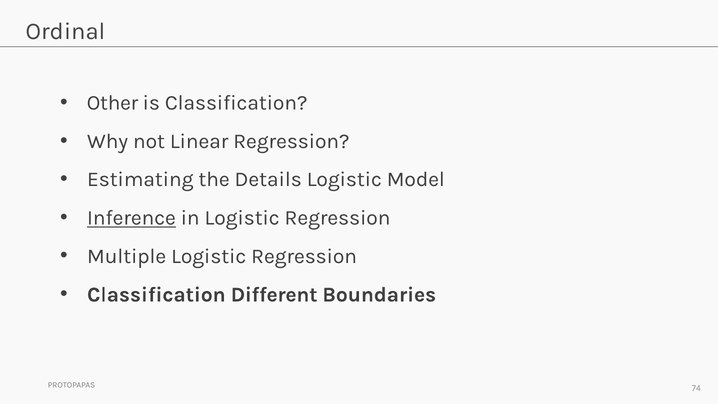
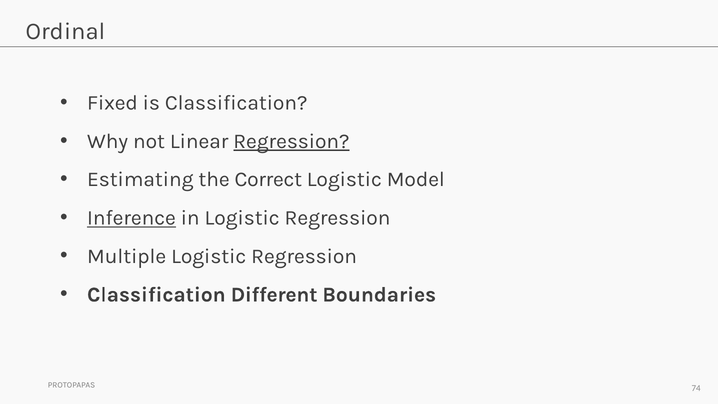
Other: Other -> Fixed (112, 103)
Regression underline: none -> present (291, 141)
Details: Details -> Correct (268, 180)
